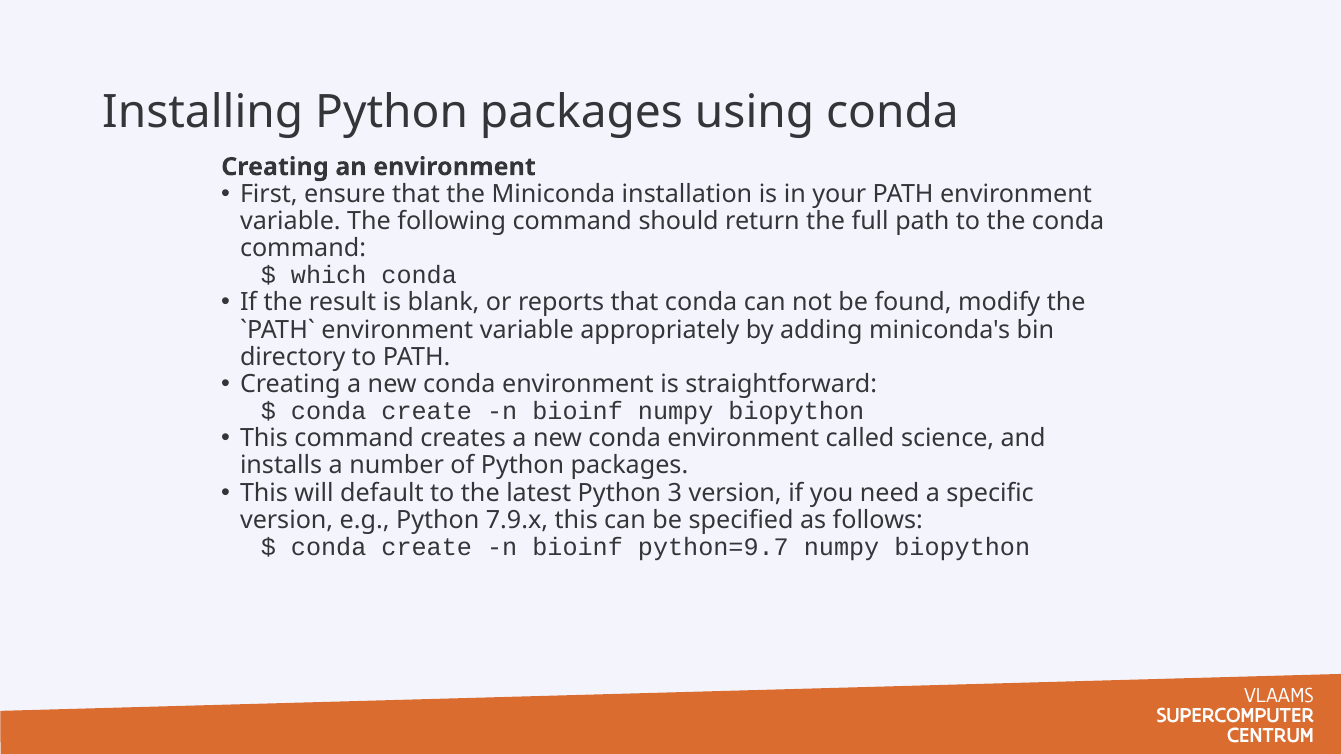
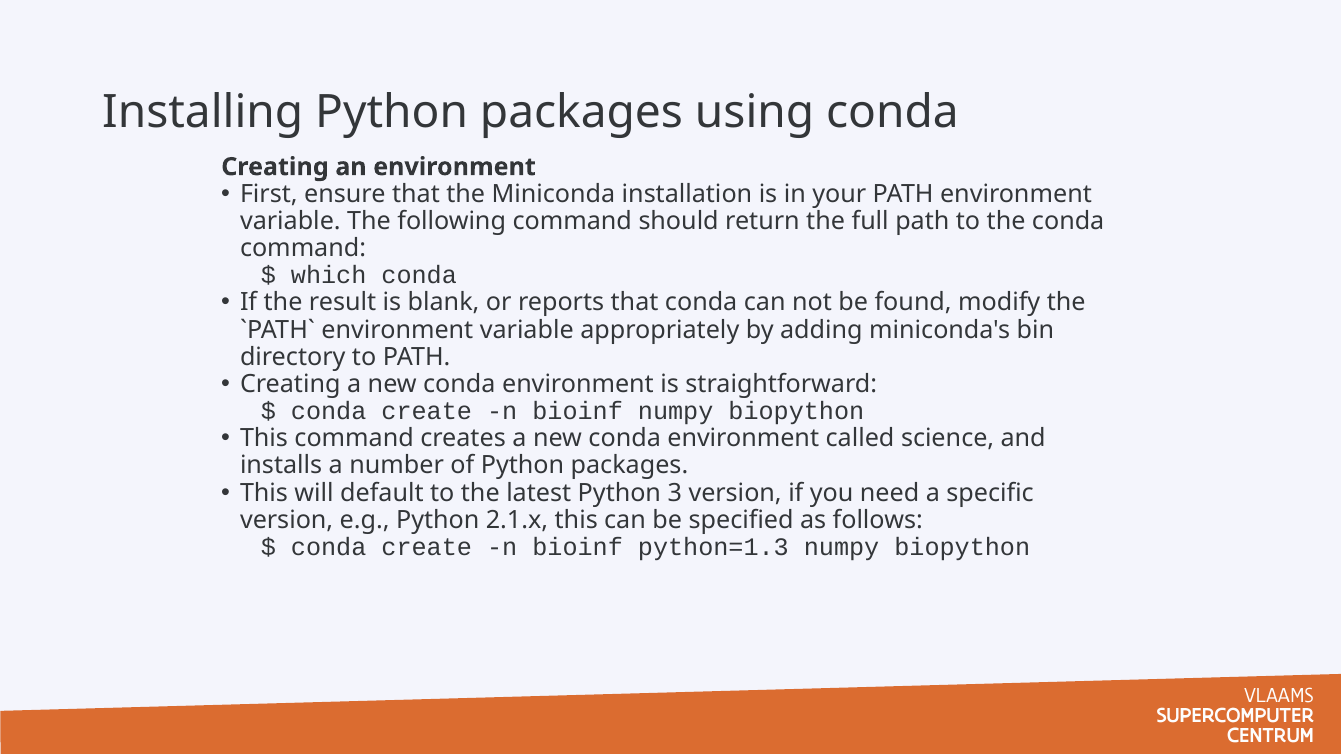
7.9.x: 7.9.x -> 2.1.x (517, 520)
python=9.7: python=9.7 -> python=1.3 (713, 547)
